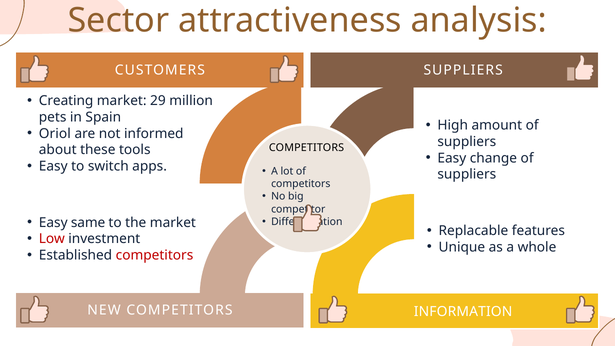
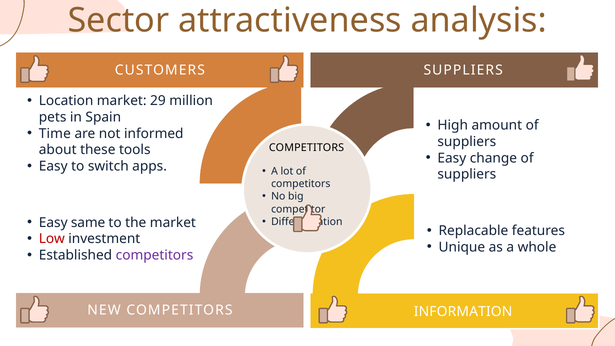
Creating: Creating -> Location (66, 101)
Oriol: Oriol -> Time (55, 134)
competitors colour: red -> purple (154, 255)
